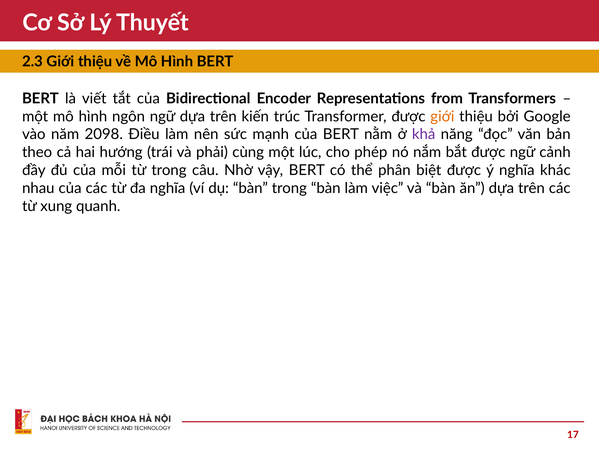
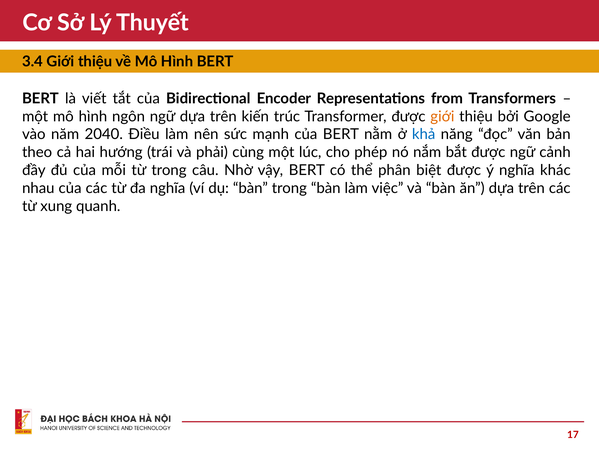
2.3: 2.3 -> 3.4 (33, 62)
2098: 2098 -> 2040 (104, 134)
khả colour: purple -> blue (424, 134)
